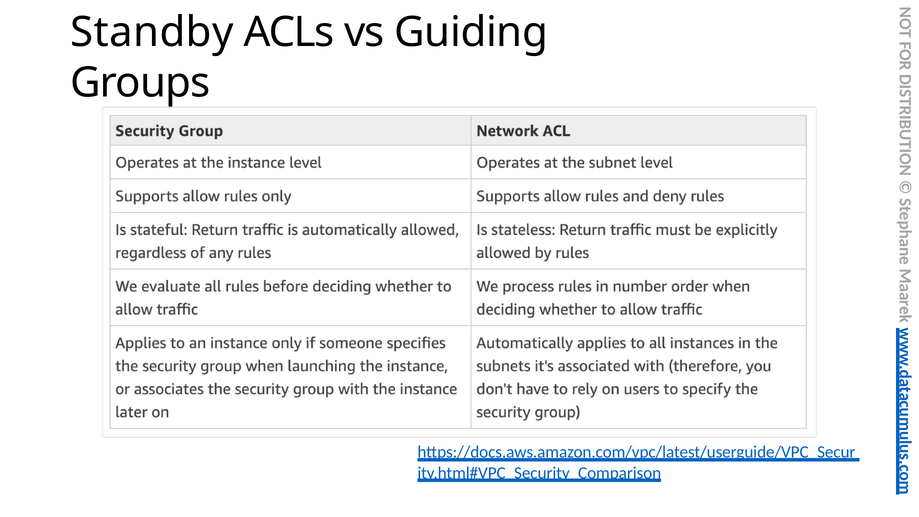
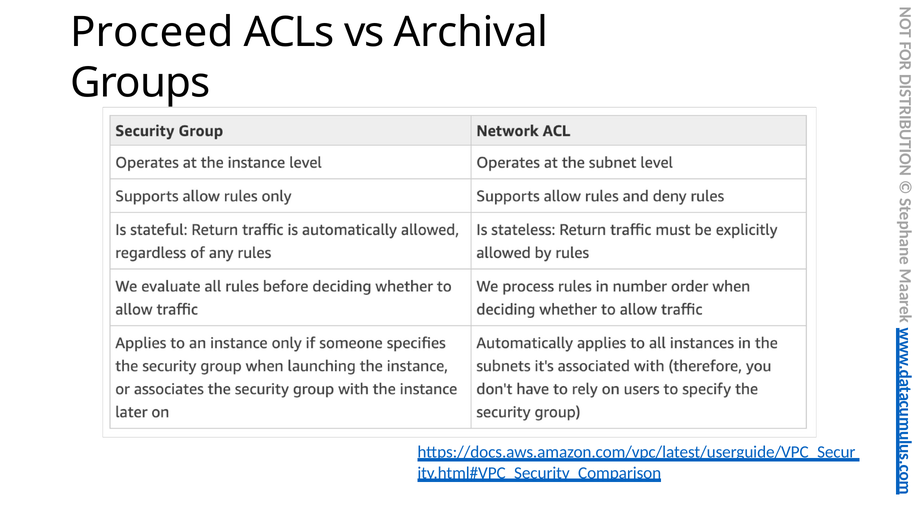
Standby: Standby -> Proceed (152, 33)
Guiding: Guiding -> Archival (471, 33)
